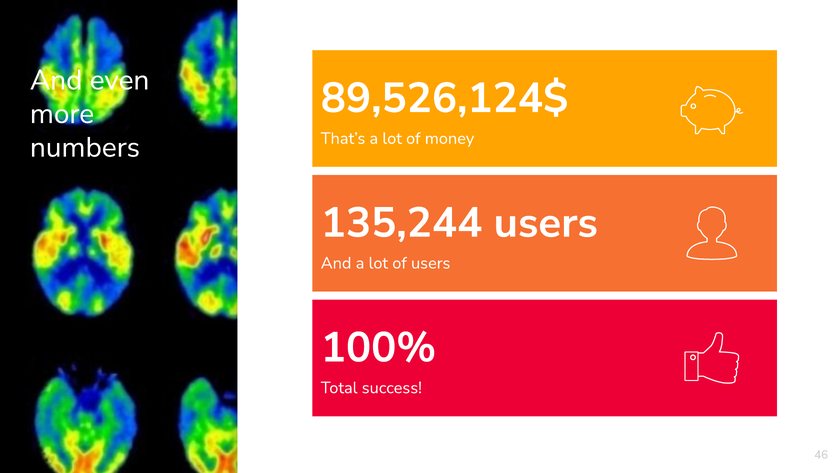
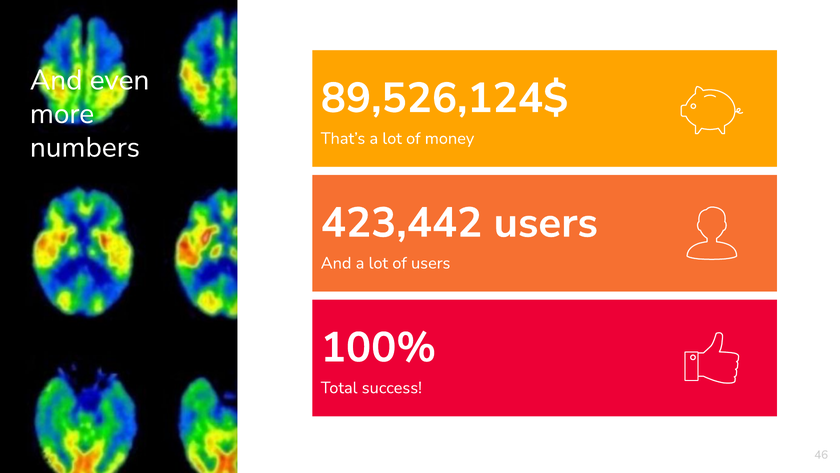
135,244: 135,244 -> 423,442 (402, 223)
